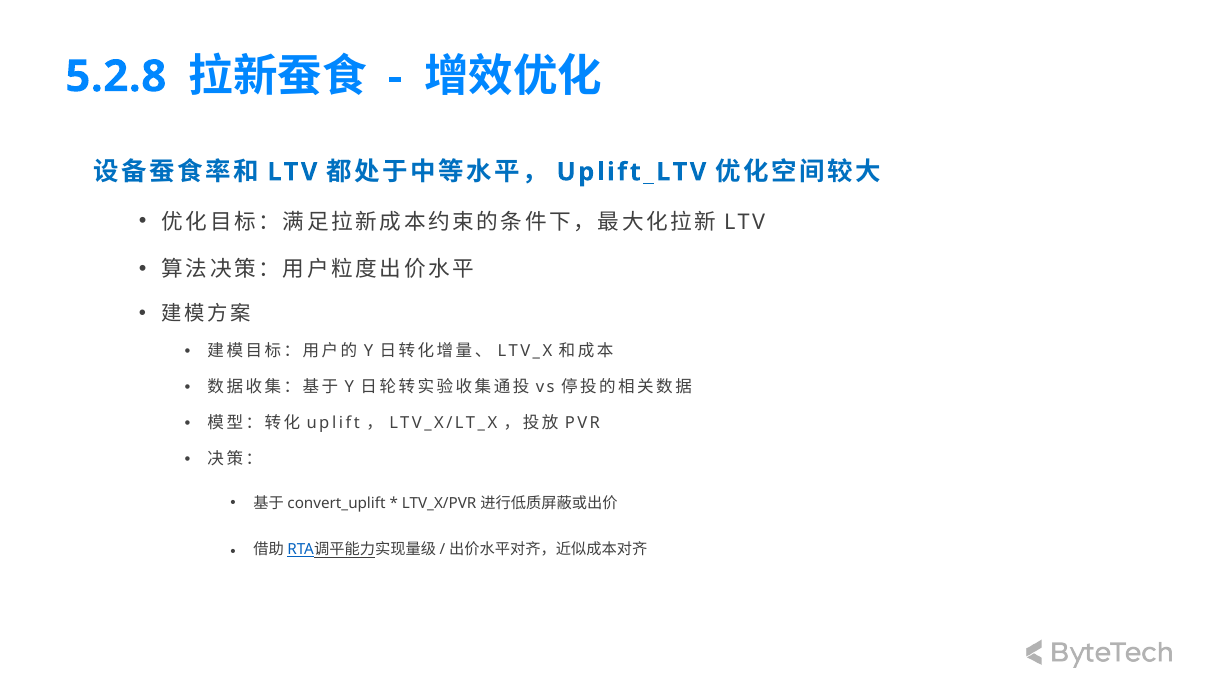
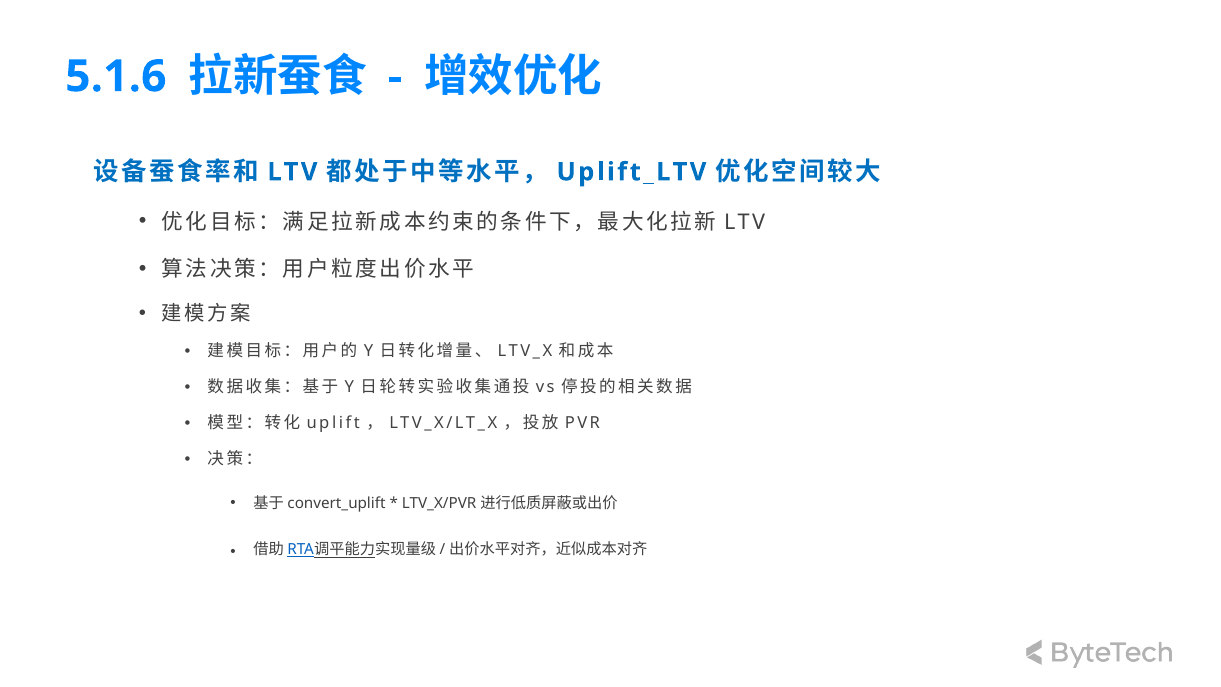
5.2.8: 5.2.8 -> 5.1.6 (116, 77)
